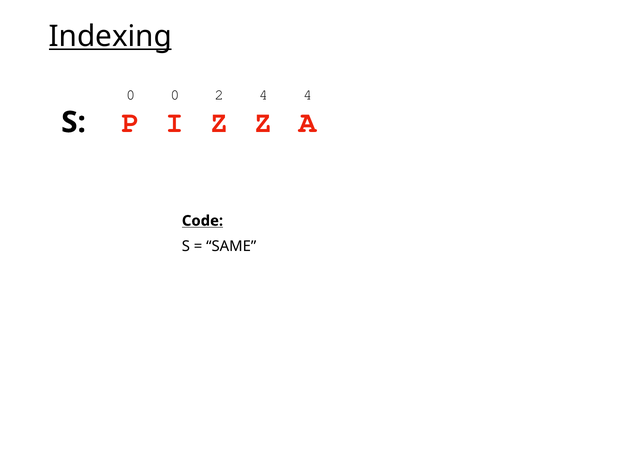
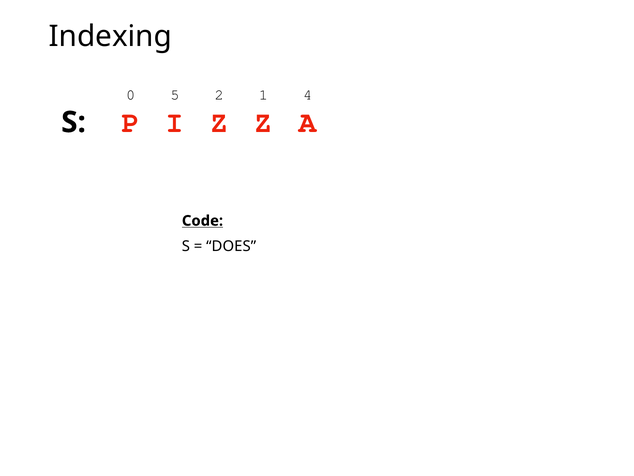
Indexing underline: present -> none (110, 36)
0 0: 0 -> 5 (175, 95)
2 4: 4 -> 1 (263, 95)
SAME: SAME -> DOES (231, 246)
